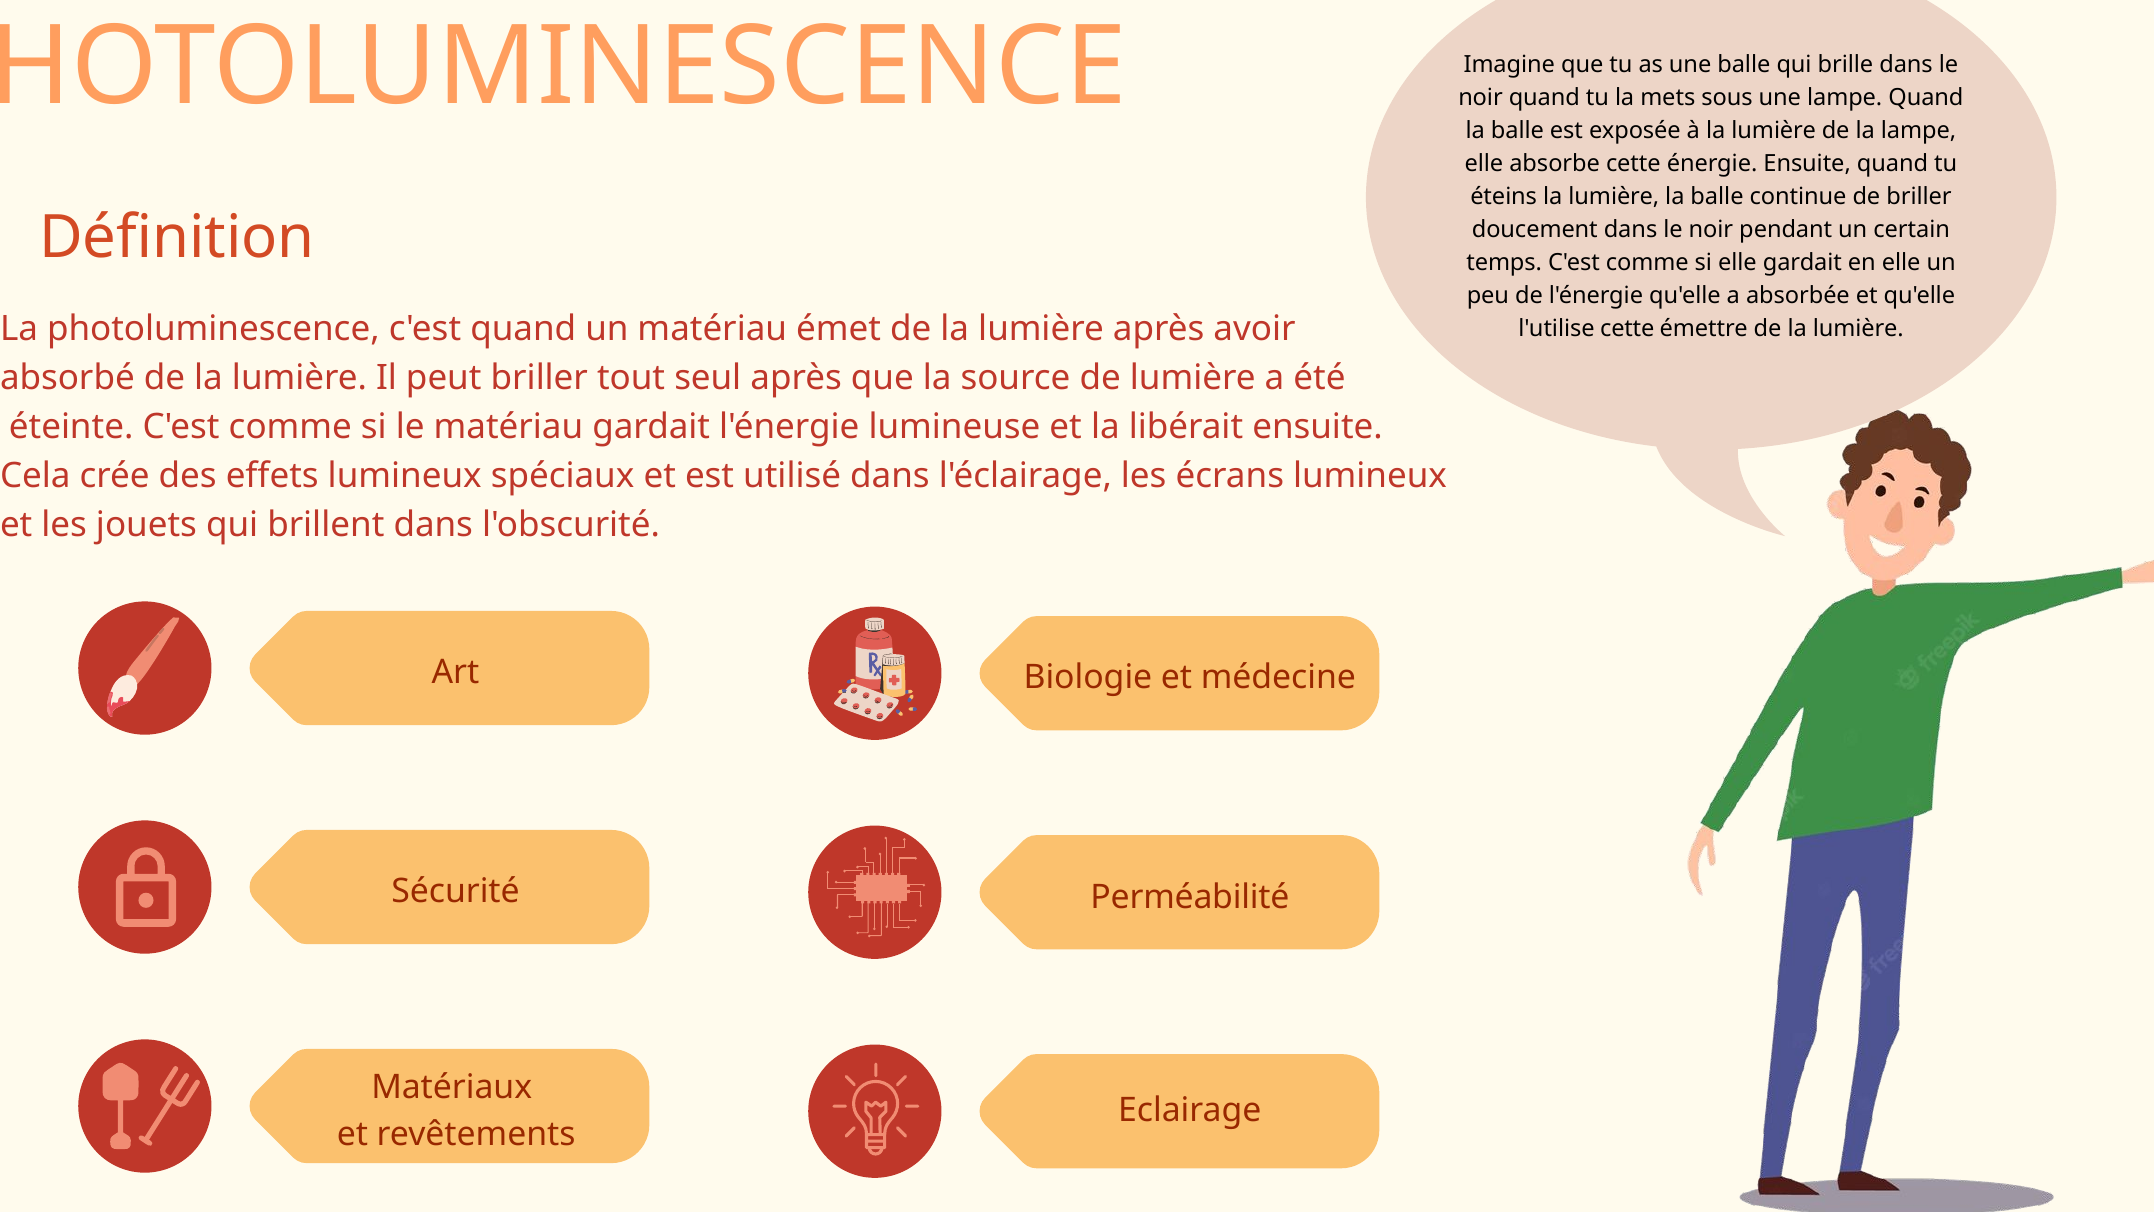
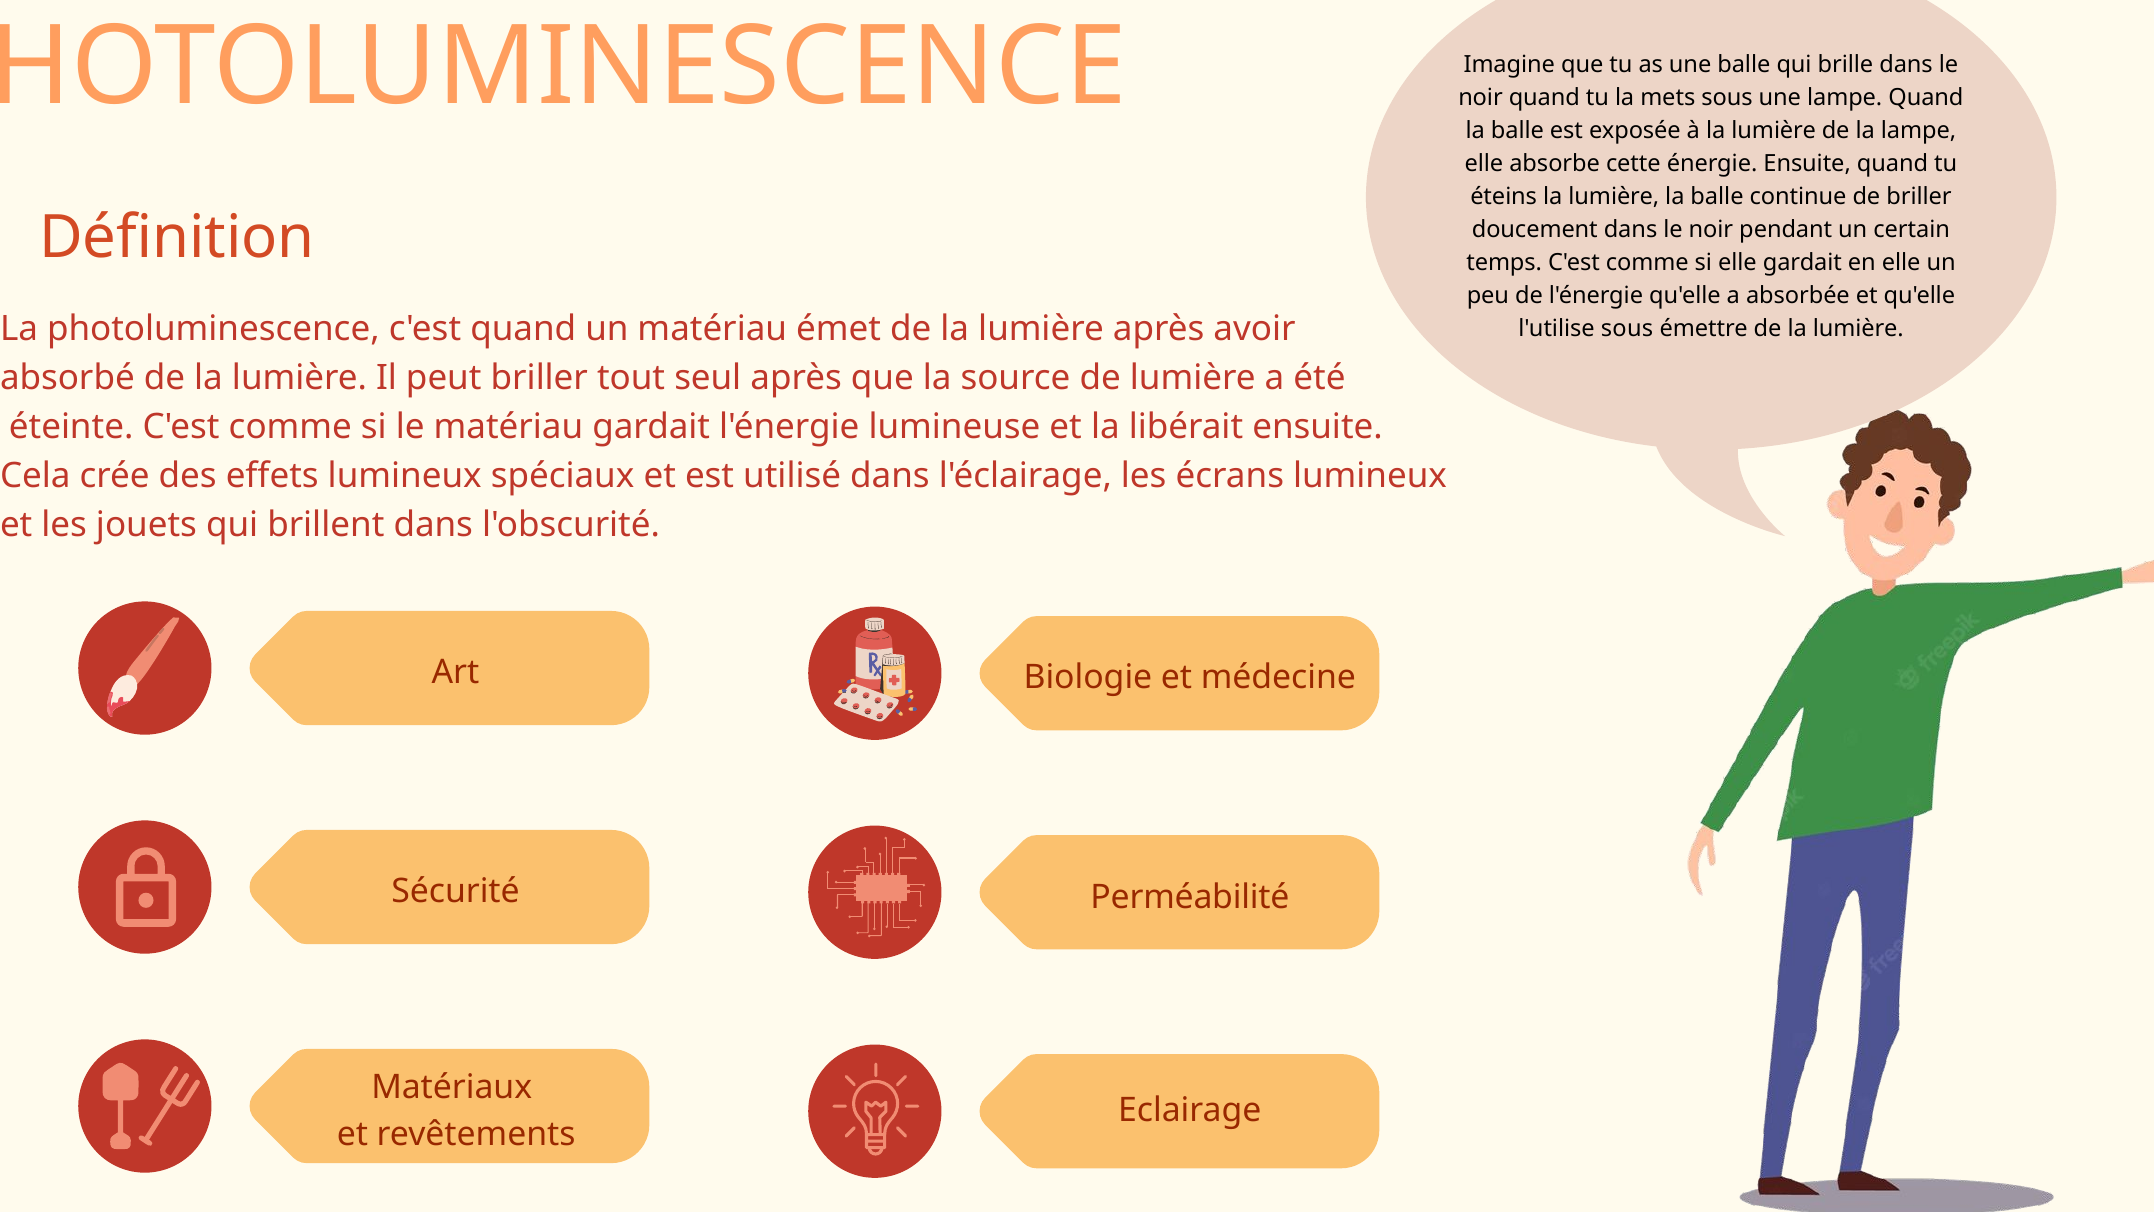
l'utilise cette: cette -> sous (1627, 329)
